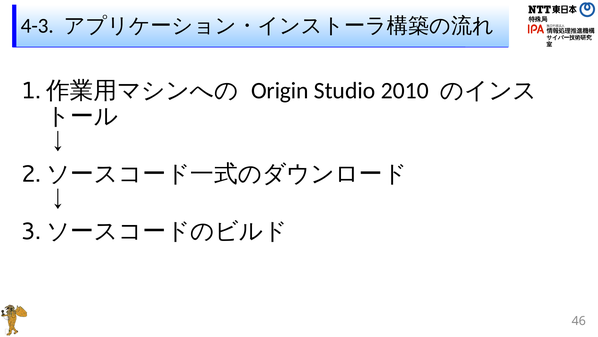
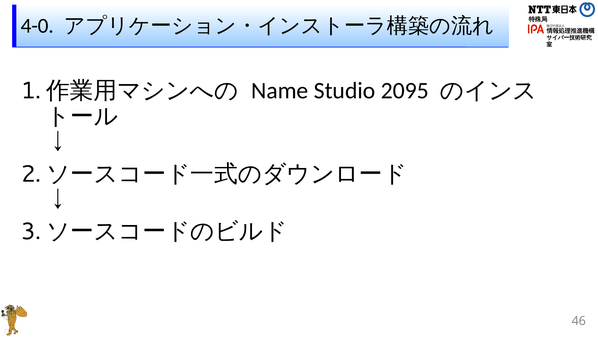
4-3: 4-3 -> 4-0 (37, 26)
Origin: Origin -> Name (280, 91)
2010: 2010 -> 2095 (405, 91)
